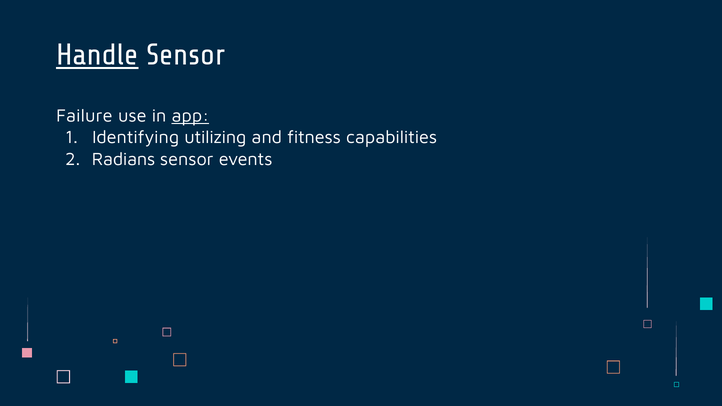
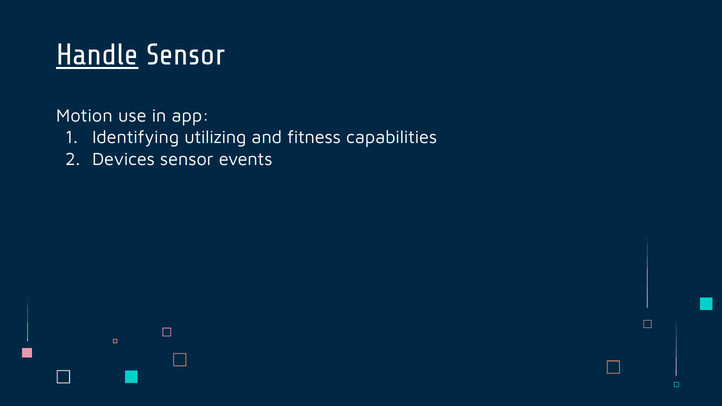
Failure: Failure -> Motion (84, 116)
app underline: present -> none (190, 116)
Radians: Radians -> Devices (124, 159)
